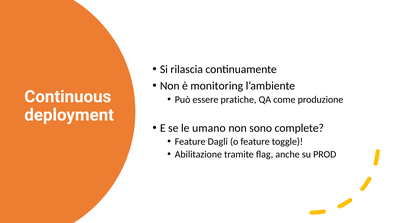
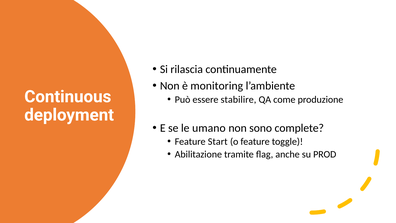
pratiche: pratiche -> stabilire (238, 99)
Dagli: Dagli -> Start (218, 141)
